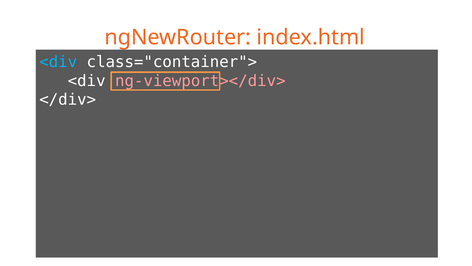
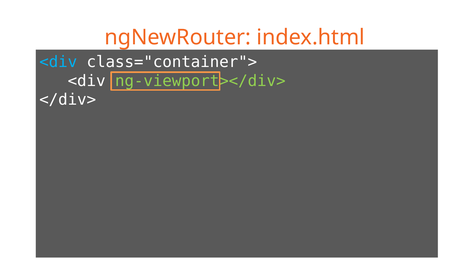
ng-viewport></div> colour: pink -> light green (200, 81)
